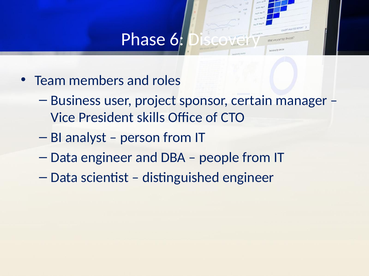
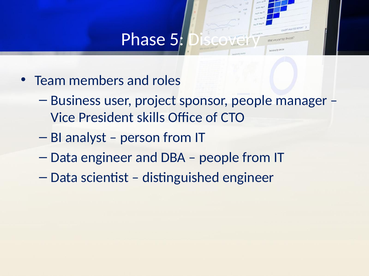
6: 6 -> 5 (177, 39)
sponsor certain: certain -> people (252, 101)
